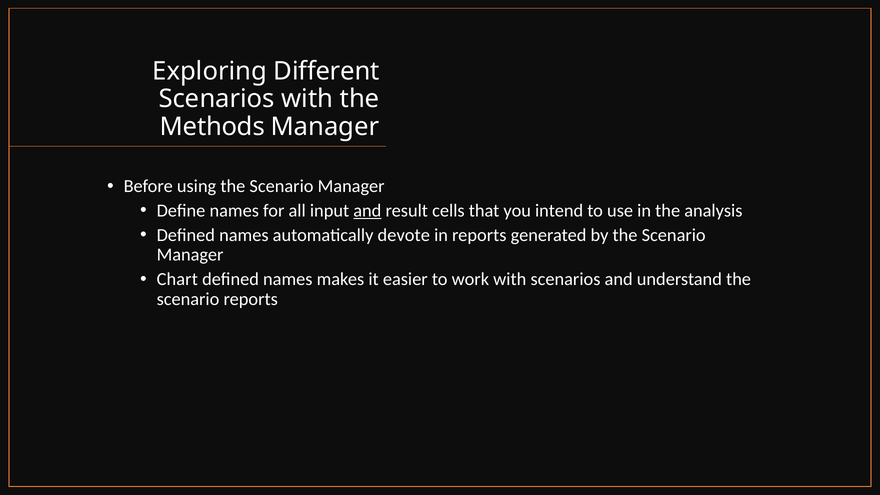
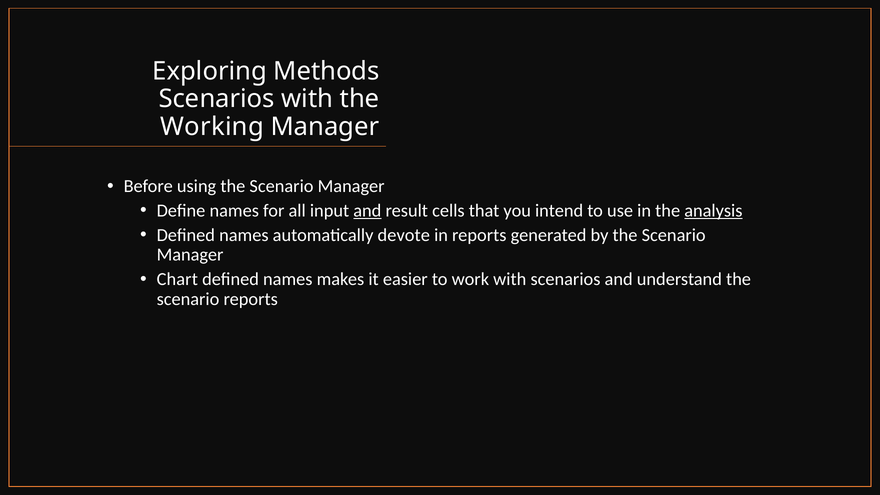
Different: Different -> Methods (326, 71)
Methods: Methods -> Working (212, 127)
analysis underline: none -> present (713, 211)
